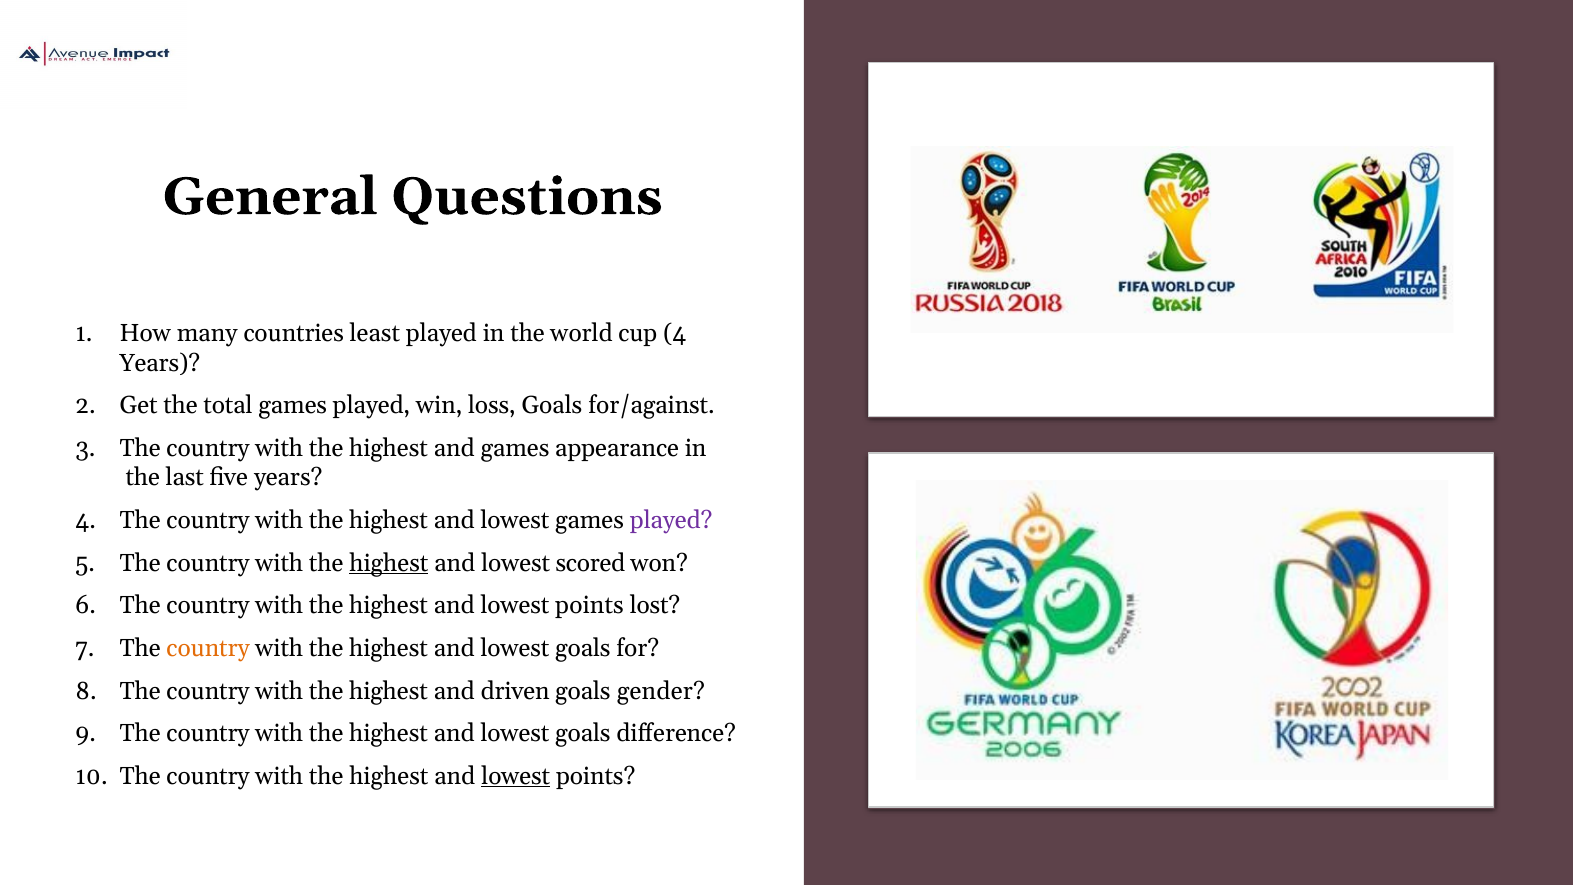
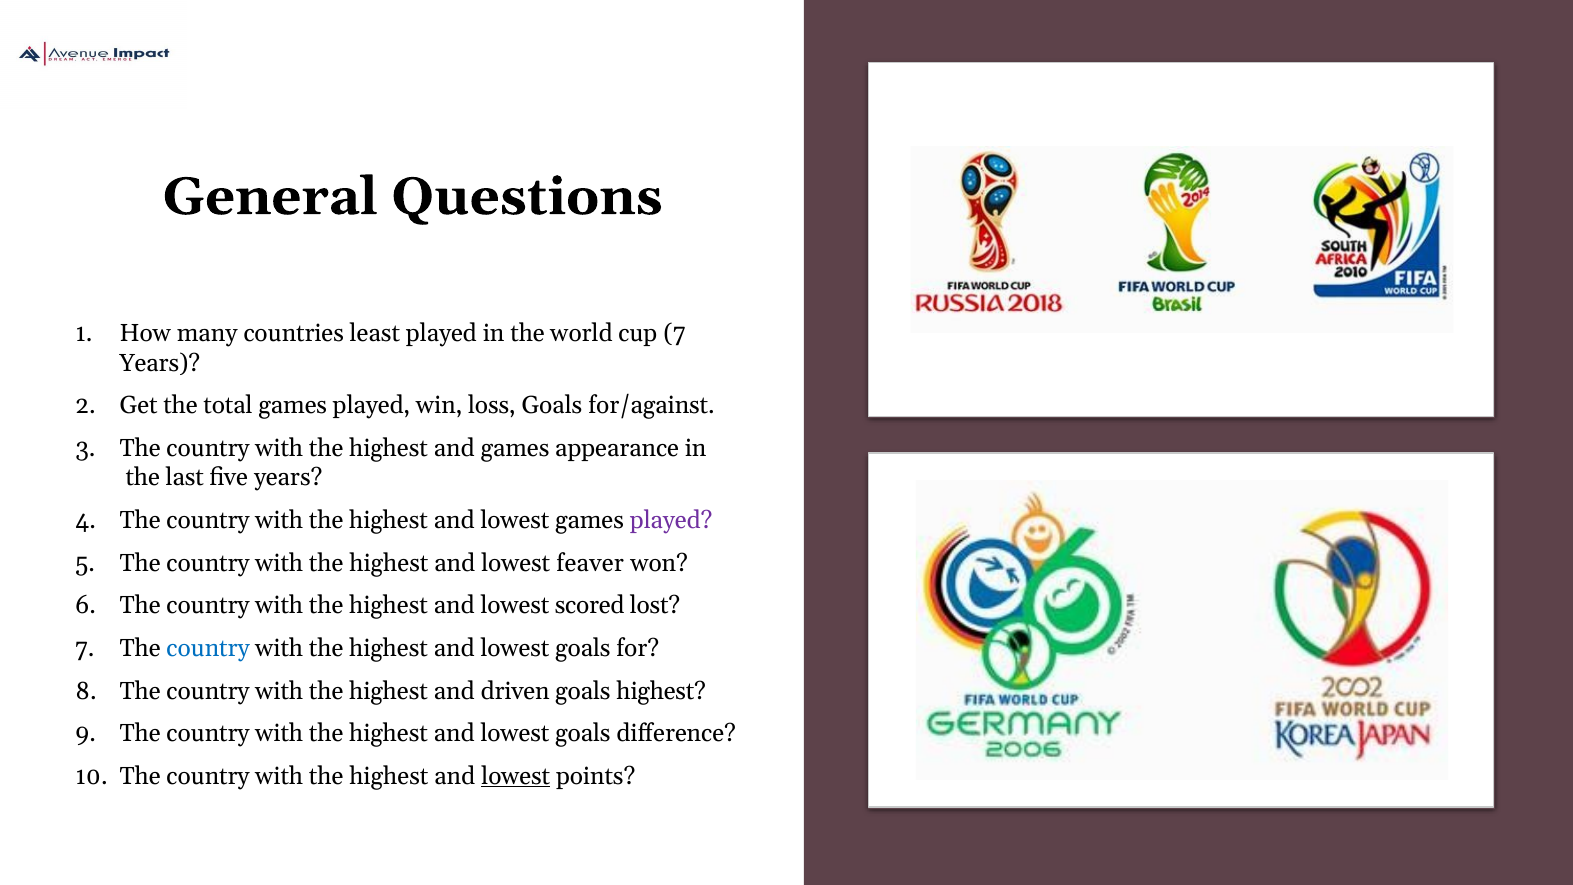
cup 4: 4 -> 7 (675, 334)
highest underline: present -> none (389, 563)
scored: scored -> feaver (590, 563)
points: points -> scored (590, 605)
country colour: orange -> blue (208, 648)
goals gender: gender -> highest (661, 691)
